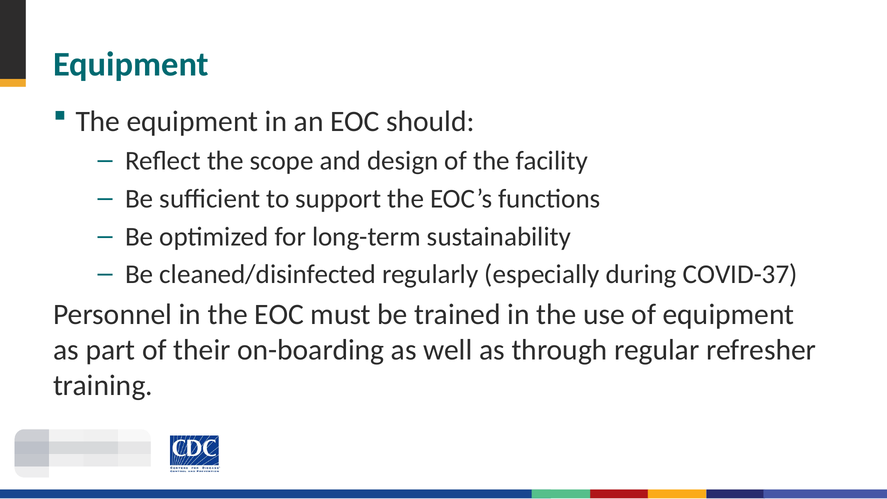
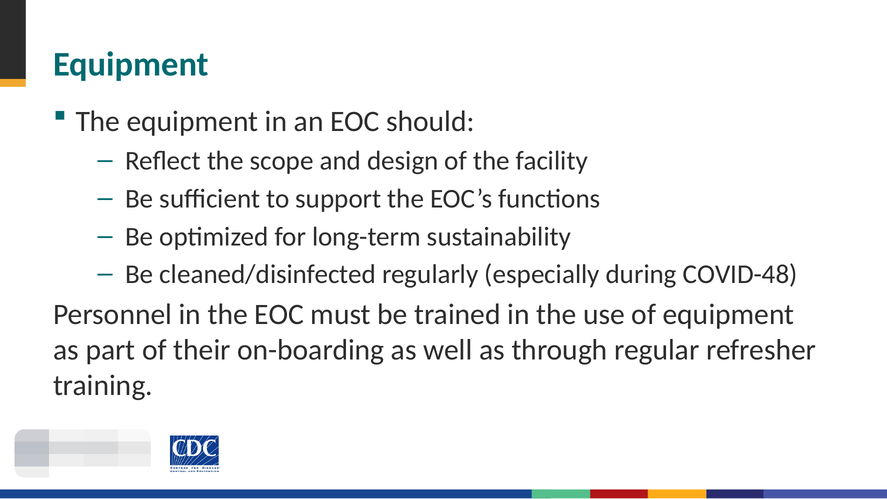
COVID-37: COVID-37 -> COVID-48 (740, 274)
